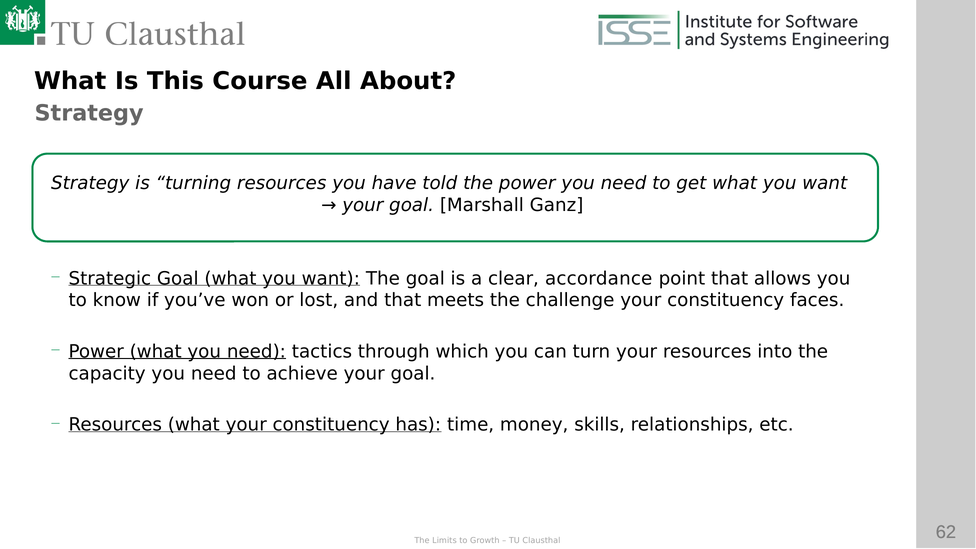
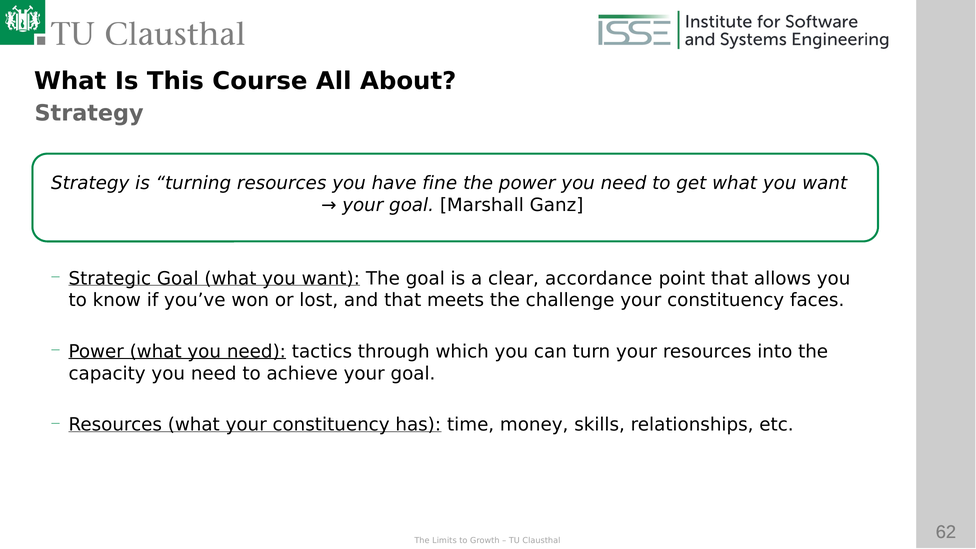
told: told -> fine (440, 183)
